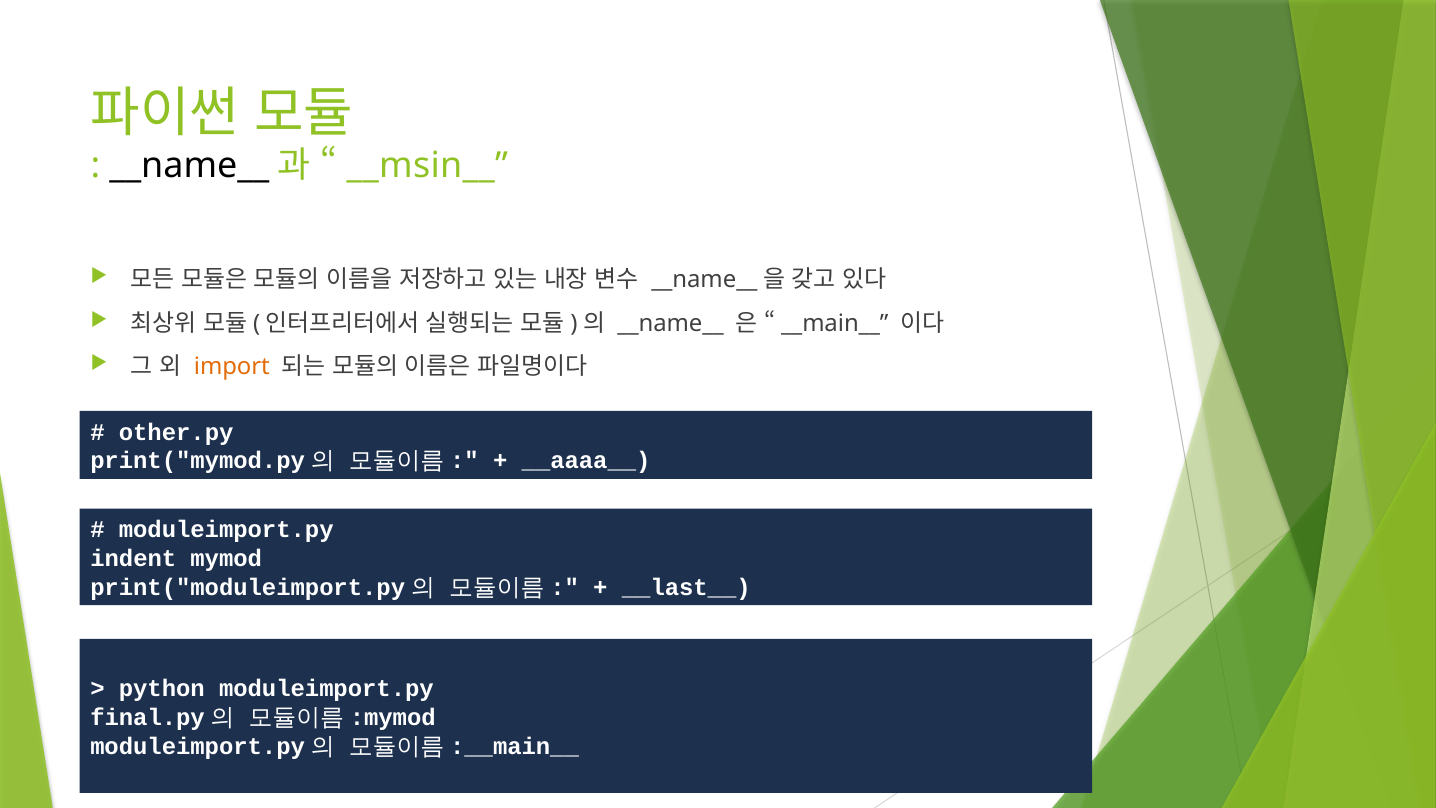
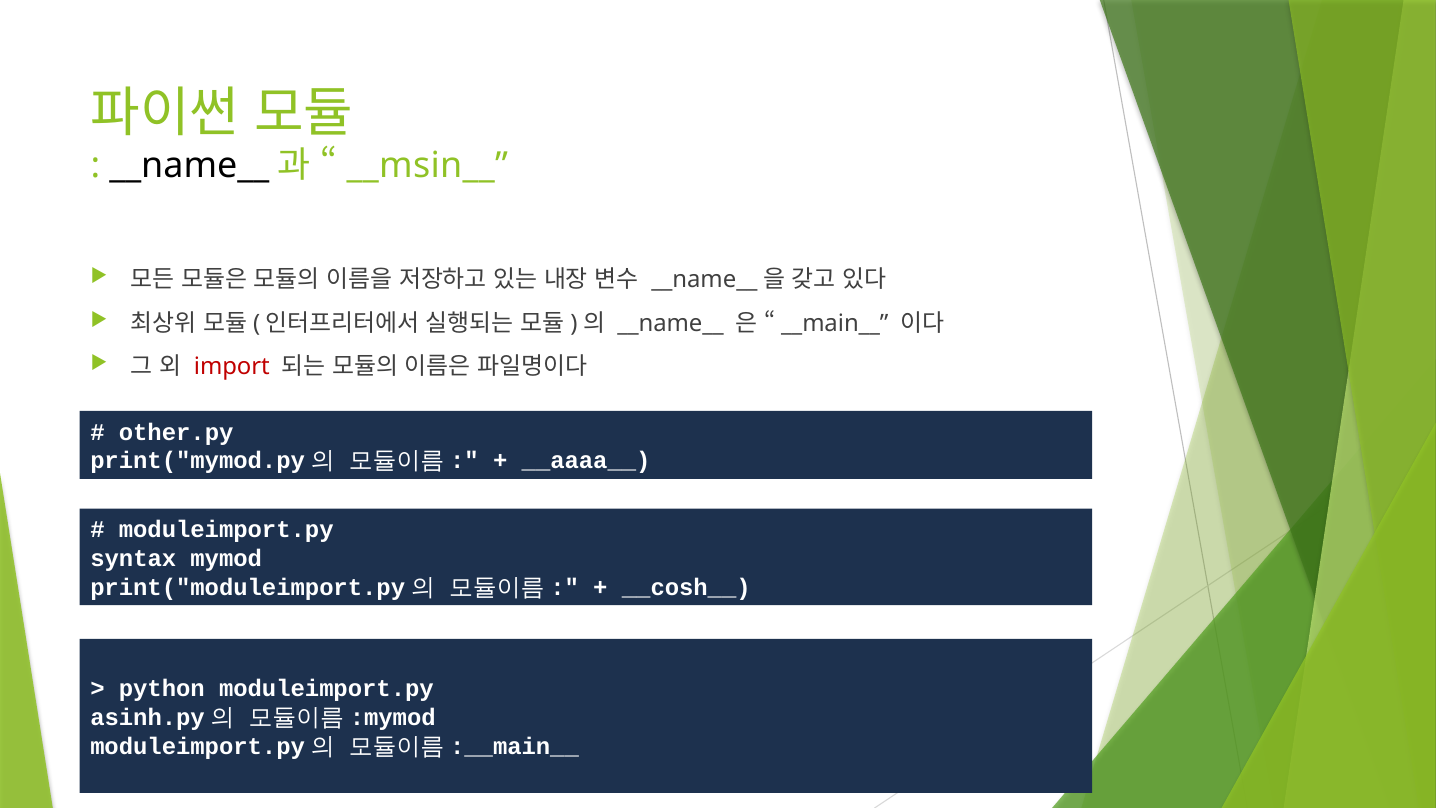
import colour: orange -> red (232, 367)
indent: indent -> syntax (133, 558)
__last__: __last__ -> __cosh__ (686, 587)
final.py: final.py -> asinh.py (148, 717)
